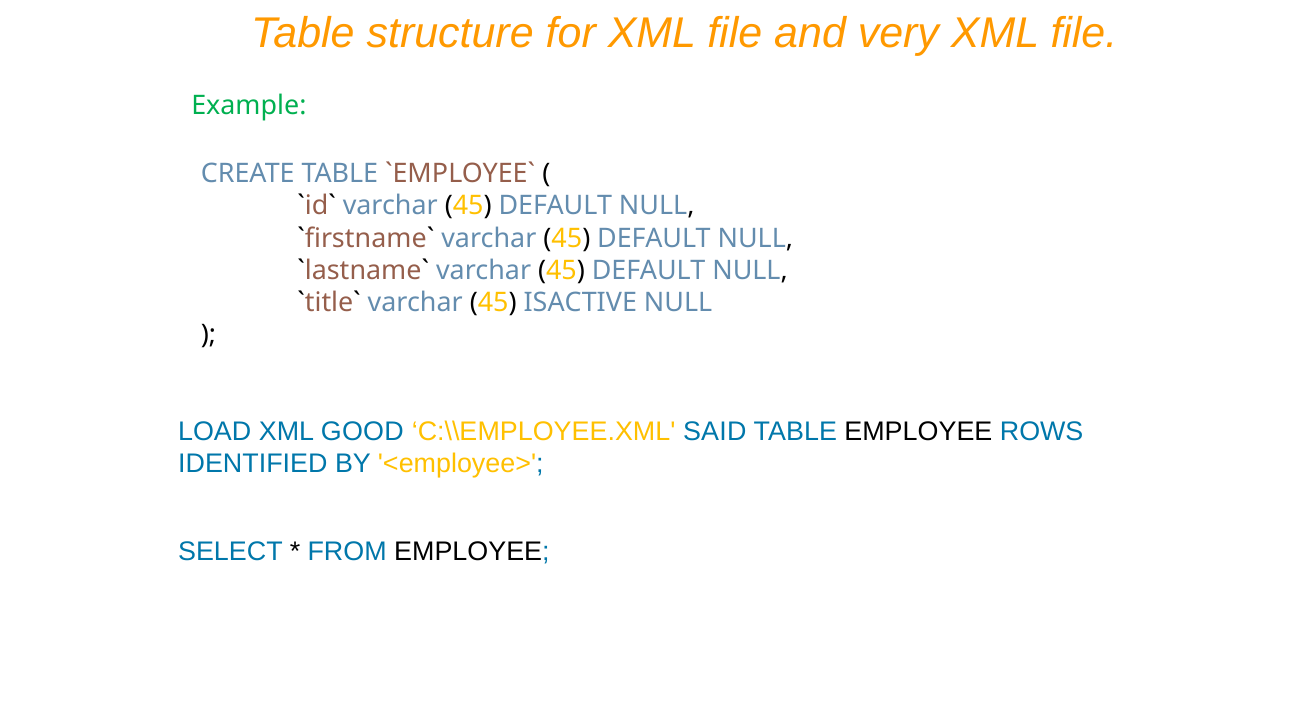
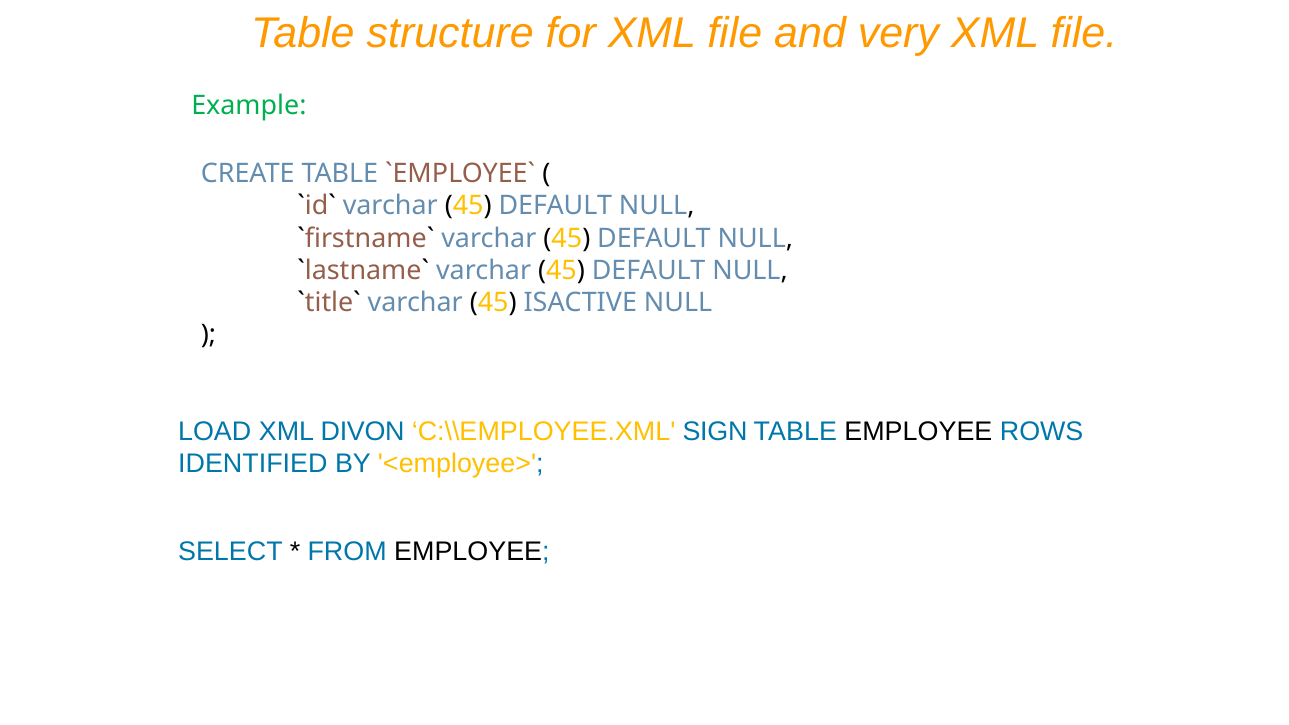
GOOD: GOOD -> DIVON (363, 431)
SAID: SAID -> SIGN (715, 431)
